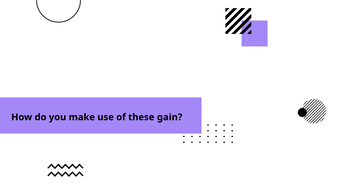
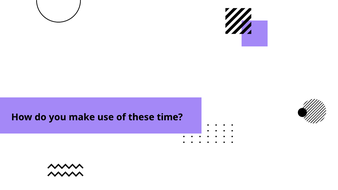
gain: gain -> time (170, 117)
